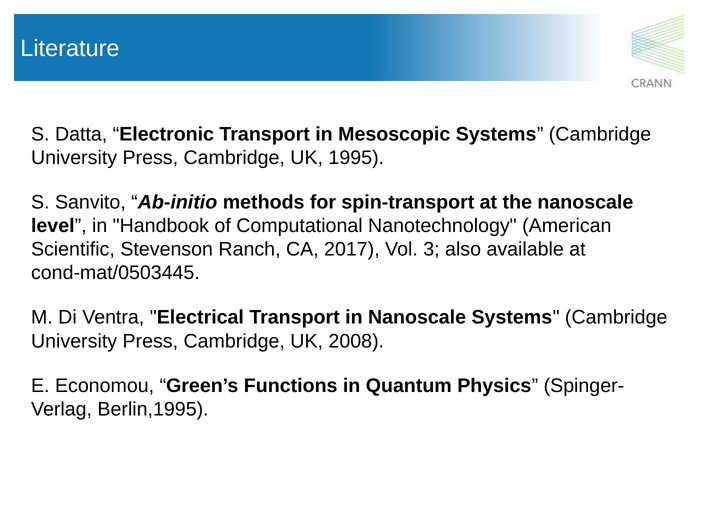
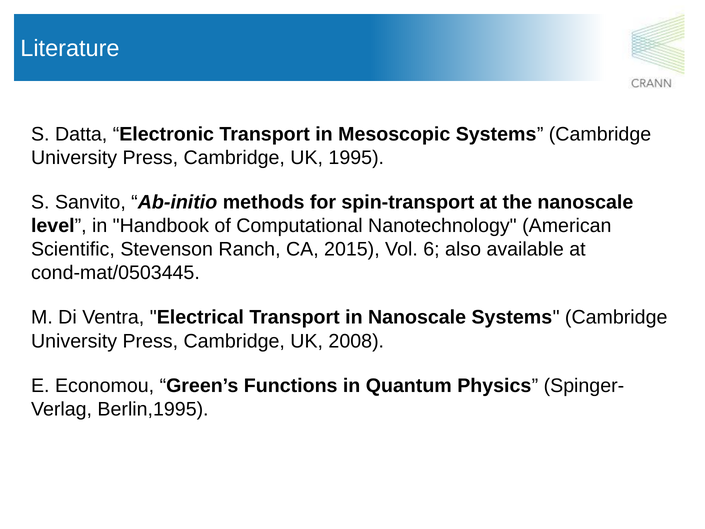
2017: 2017 -> 2015 (352, 249)
3: 3 -> 6 (431, 249)
